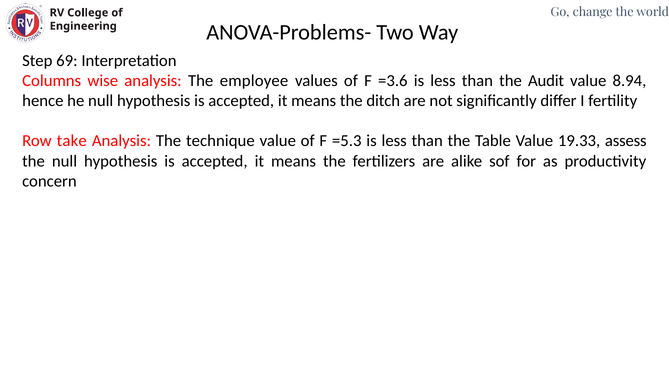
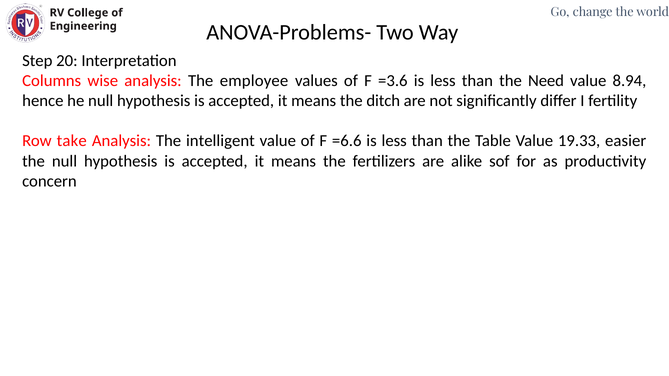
69: 69 -> 20 (67, 61)
Audit: Audit -> Need (546, 81)
technique: technique -> intelligent (220, 141)
=5.3: =5.3 -> =6.6 (347, 141)
assess: assess -> easier (626, 141)
